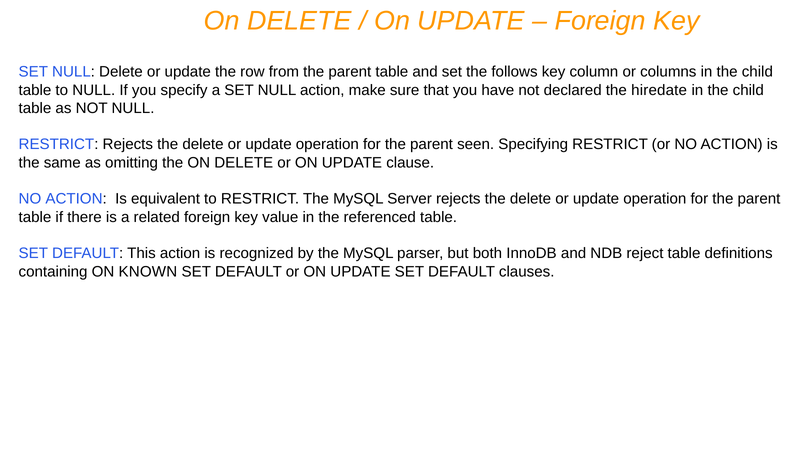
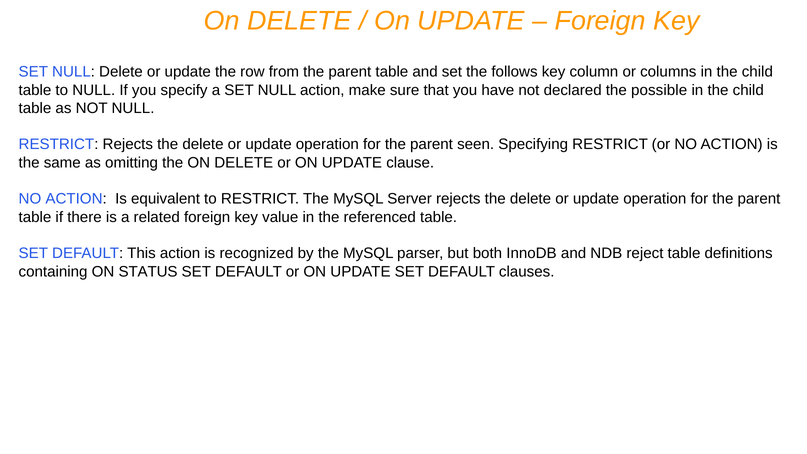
hiredate: hiredate -> possible (659, 90)
KNOWN: KNOWN -> STATUS (148, 272)
